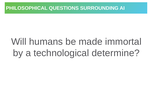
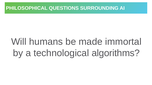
determine: determine -> algorithms (116, 53)
